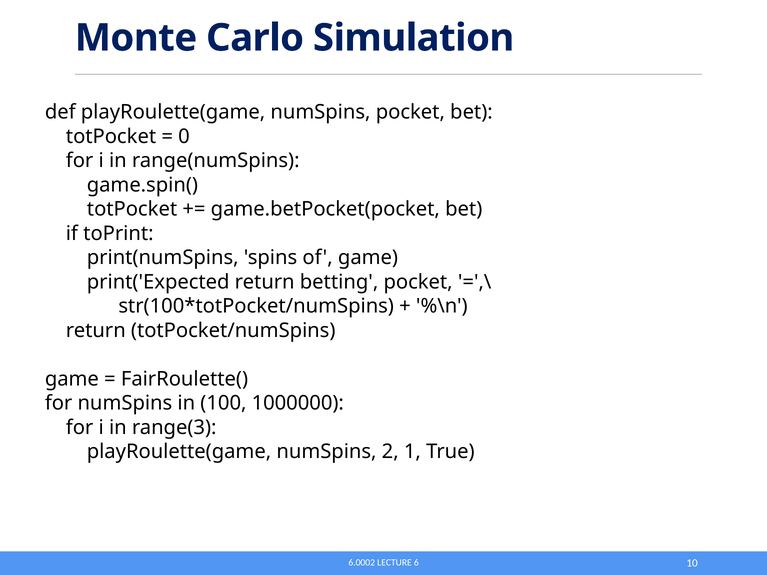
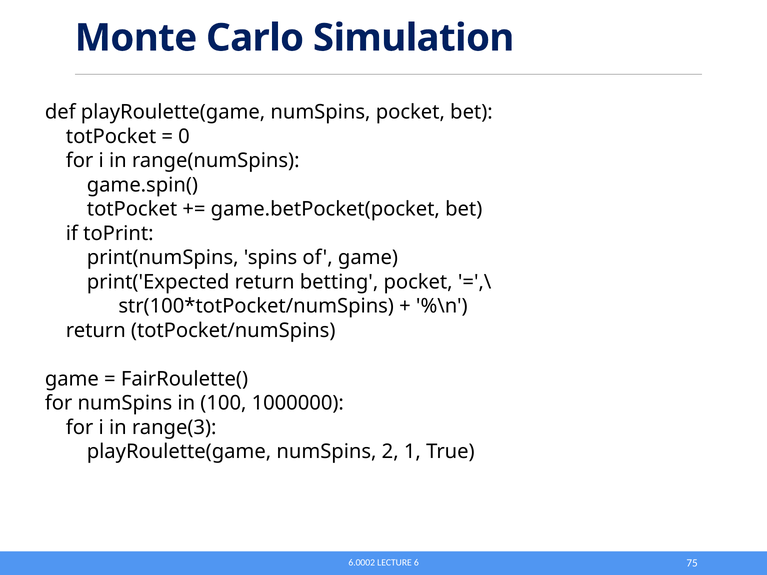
10: 10 -> 75 (692, 563)
